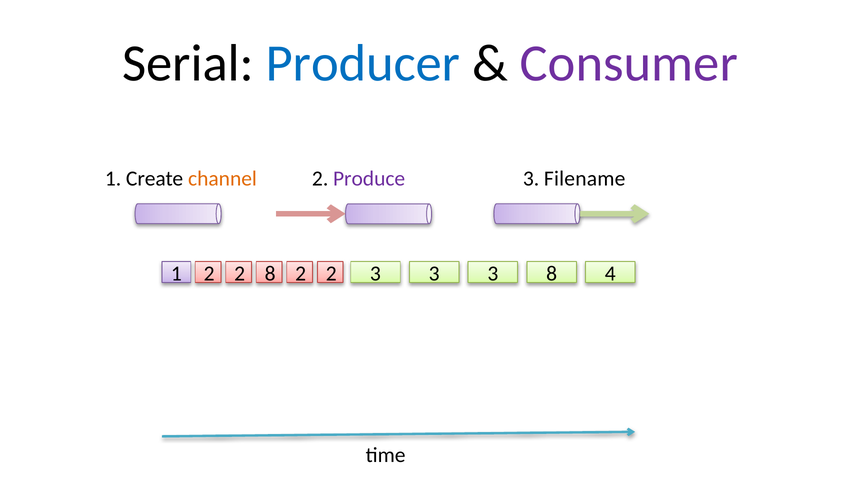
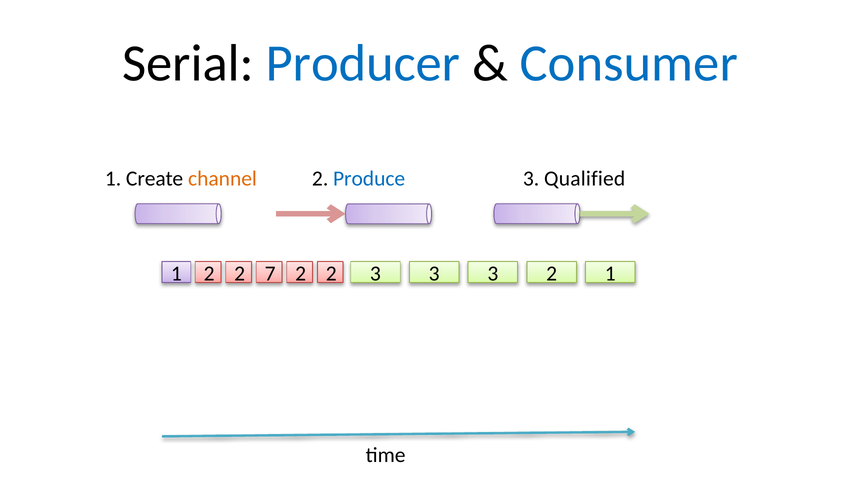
Consumer colour: purple -> blue (629, 63)
Produce colour: purple -> blue (369, 179)
Filename: Filename -> Qualified (585, 179)
8: 8 -> 7 (270, 274)
2 2 8: 8 -> 2 (552, 274)
2 4: 4 -> 1 (610, 274)
